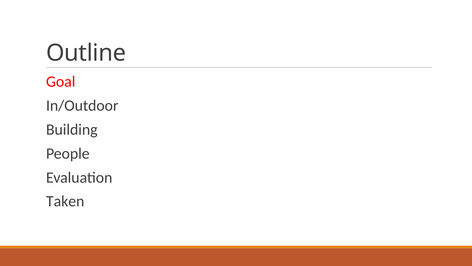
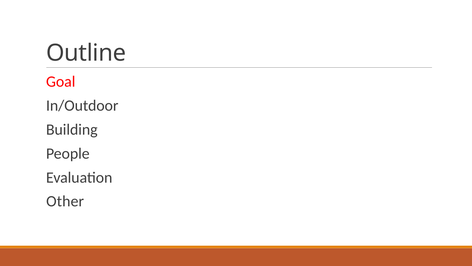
Taken: Taken -> Other (65, 201)
